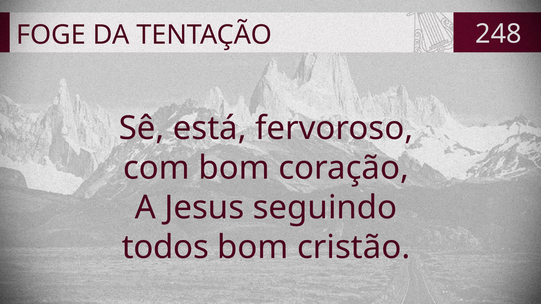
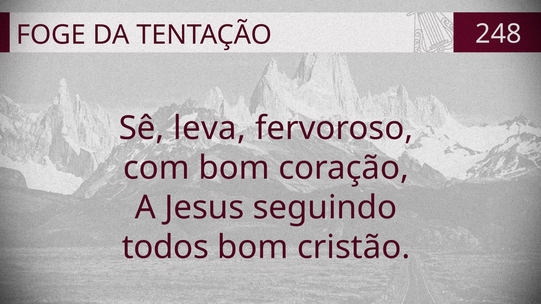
está: está -> leva (210, 128)
